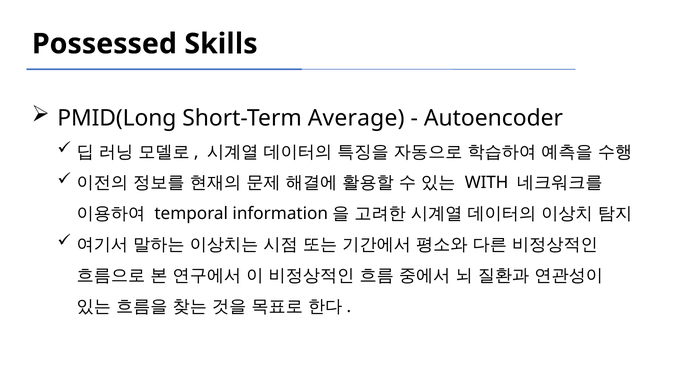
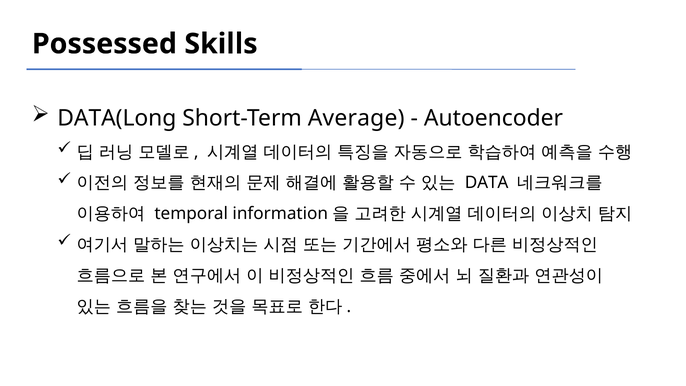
PMID(Long: PMID(Long -> DATA(Long (117, 118)
WITH: WITH -> DATA (487, 183)
